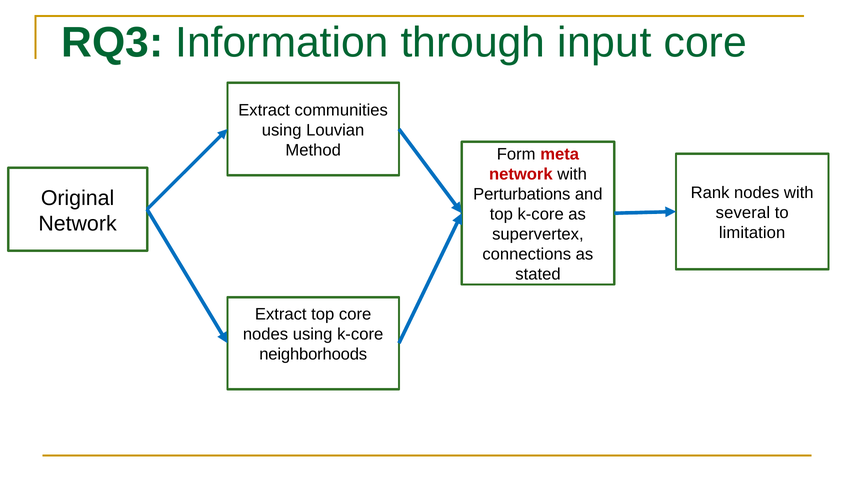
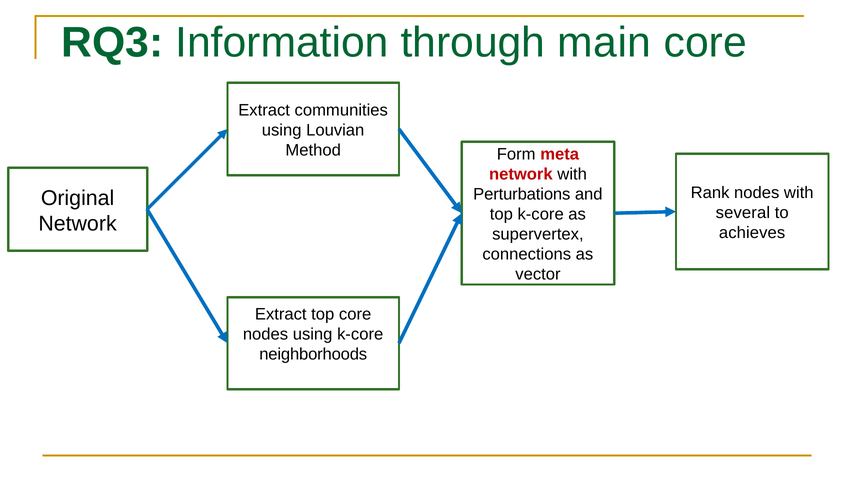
input: input -> main (604, 43)
limitation: limitation -> achieves (752, 232)
stated: stated -> vector (538, 274)
